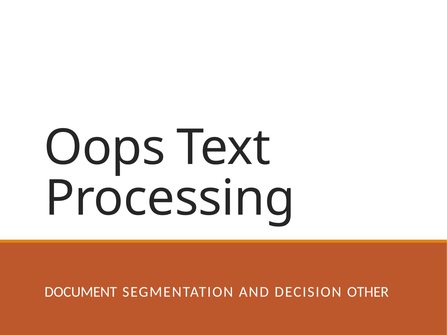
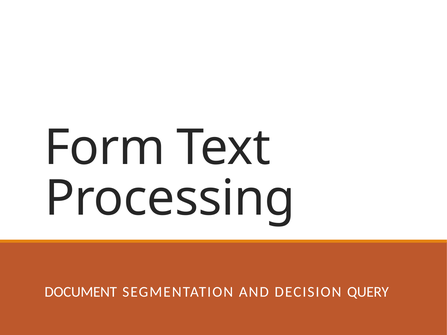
Oops: Oops -> Form (105, 148)
OTHER: OTHER -> QUERY (368, 292)
